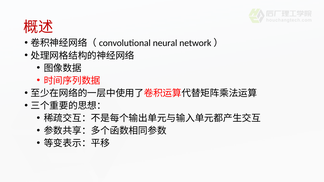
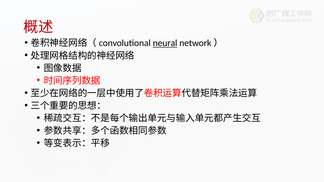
neural underline: none -> present (165, 43)
